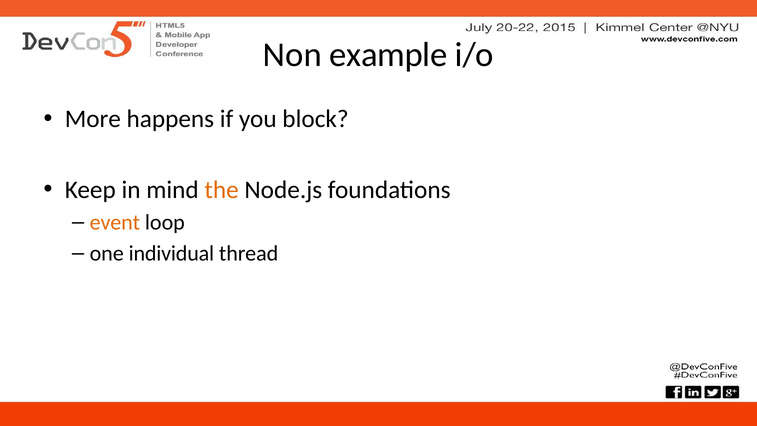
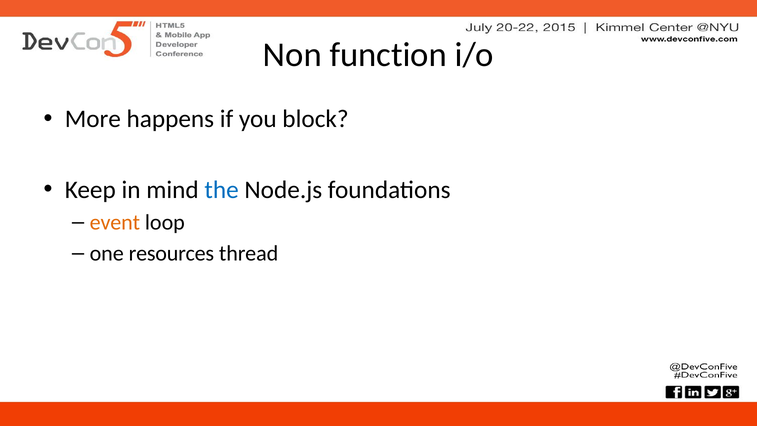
example: example -> function (388, 55)
the colour: orange -> blue (222, 190)
individual: individual -> resources (171, 253)
